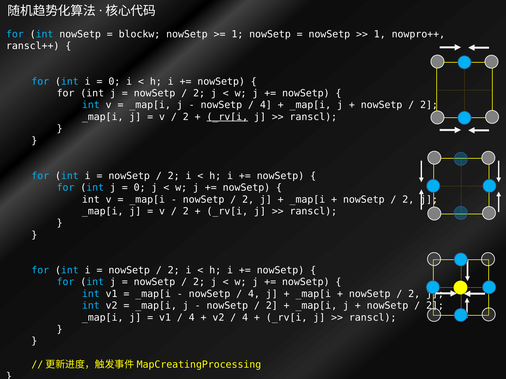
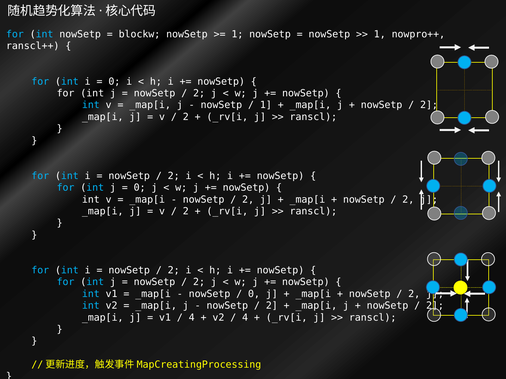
4: 4 -> 1 (266, 105)
_rv[i underline: present -> none (227, 117)
4: 4 -> 0 (254, 294)
